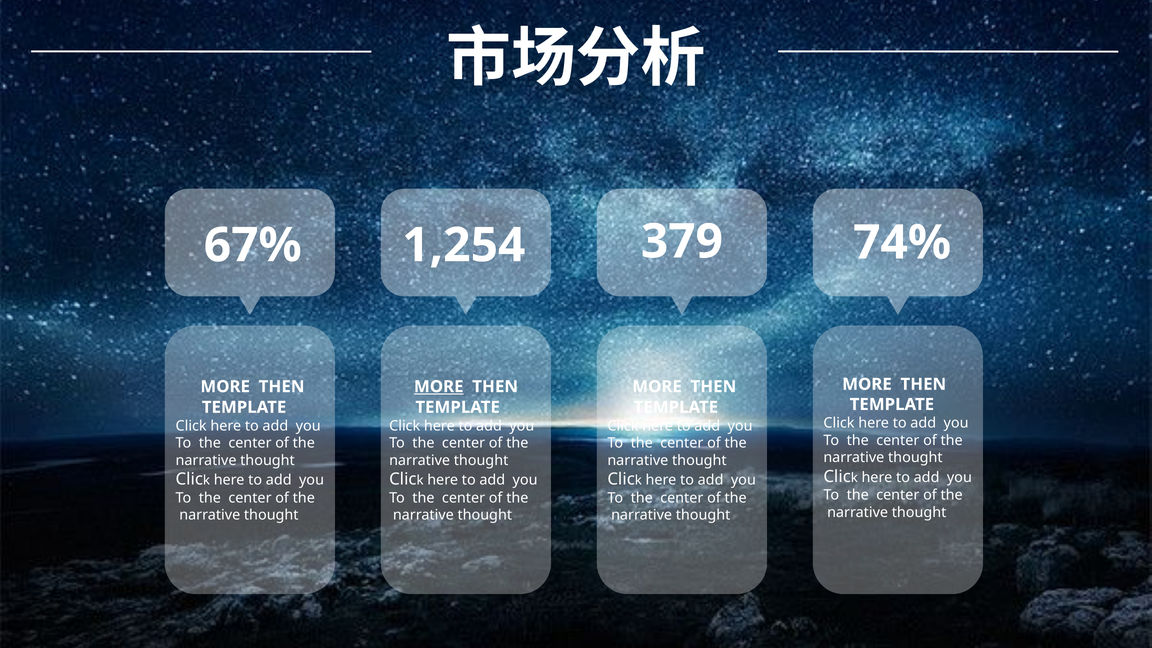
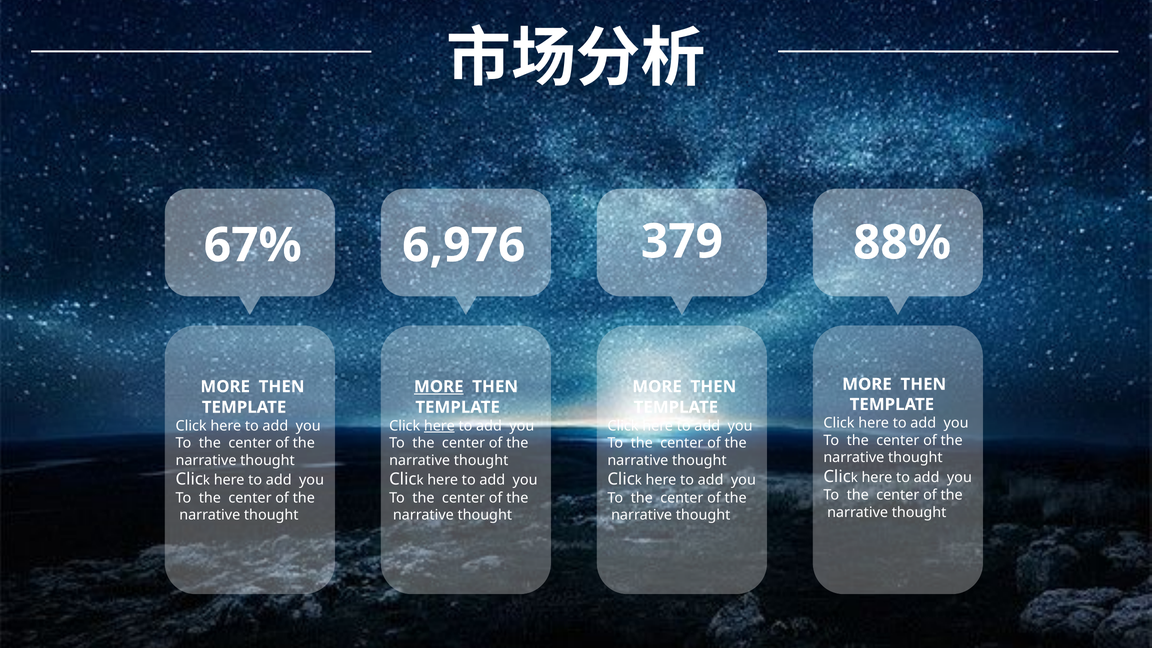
1,254: 1,254 -> 6,976 (464, 245)
74%: 74% -> 88% (902, 243)
here underline: none -> present (439, 426)
